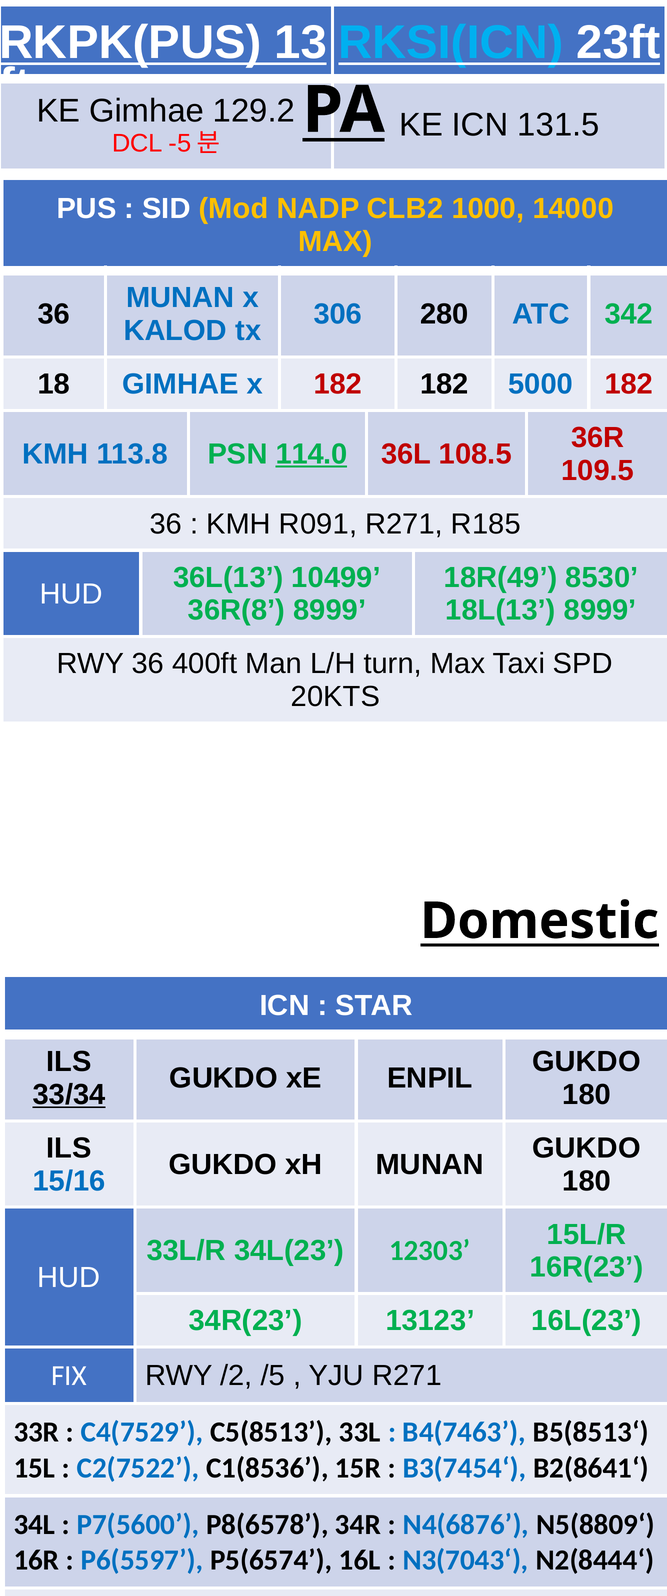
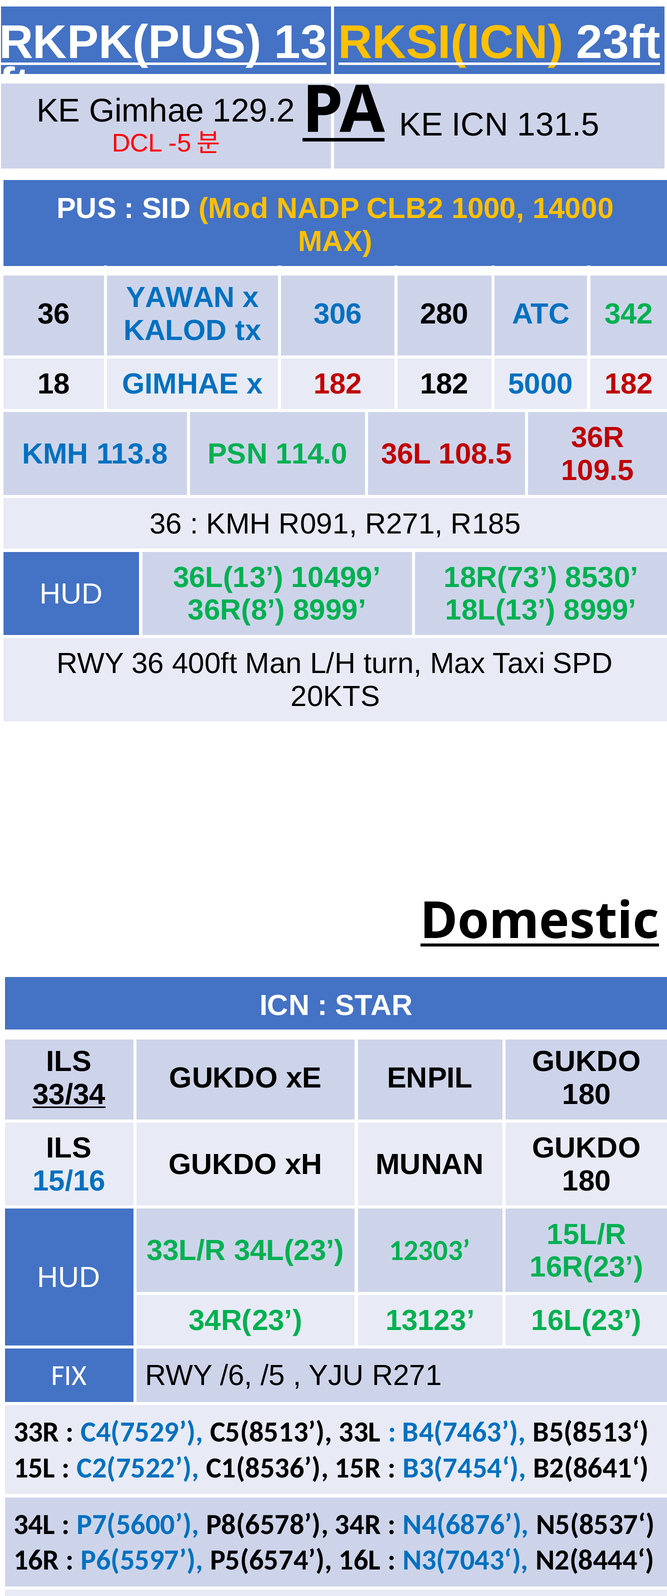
RKSI(ICN colour: light blue -> yellow (451, 43)
MUNAN: MUNAN -> YAWAN (180, 298)
114.0 underline: present -> none (312, 454)
18R(49: 18R(49 -> 18R(73 (501, 577)
/2: /2 -> /6 (236, 1376)
N5(8809‘: N5(8809‘ -> N5(8537‘ (595, 1524)
